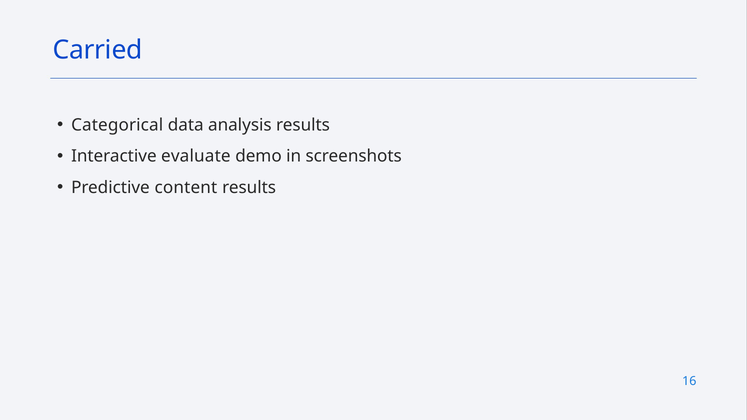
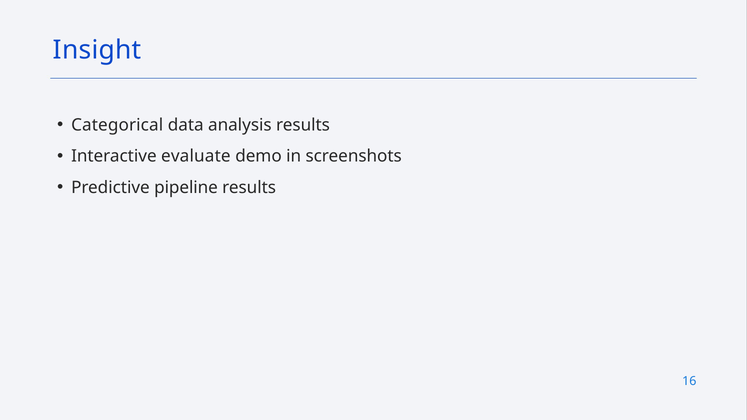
Carried: Carried -> Insight (97, 50)
content: content -> pipeline (186, 188)
